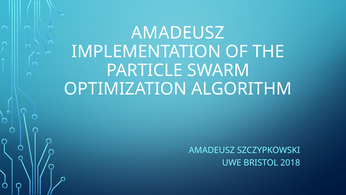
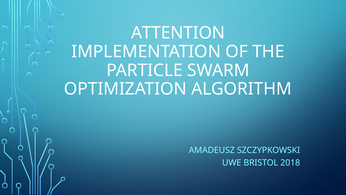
AMADEUSZ: AMADEUSZ -> ATTENTION (178, 33)
